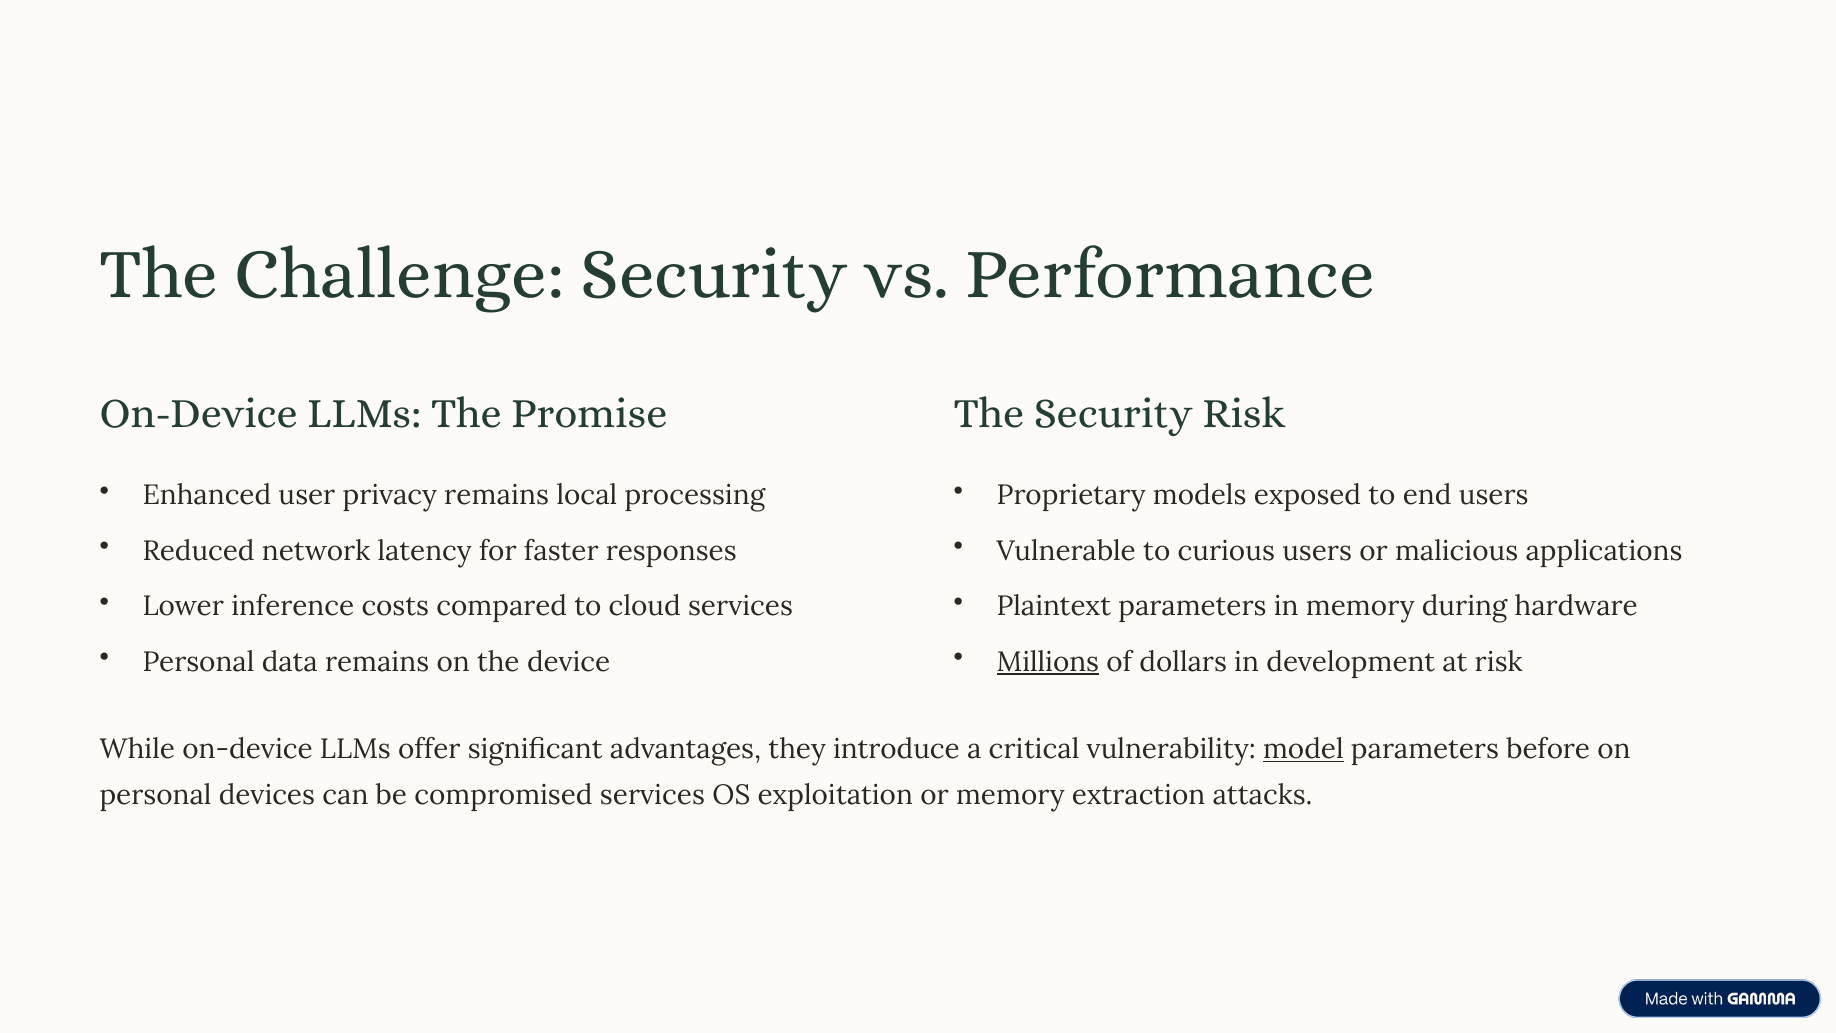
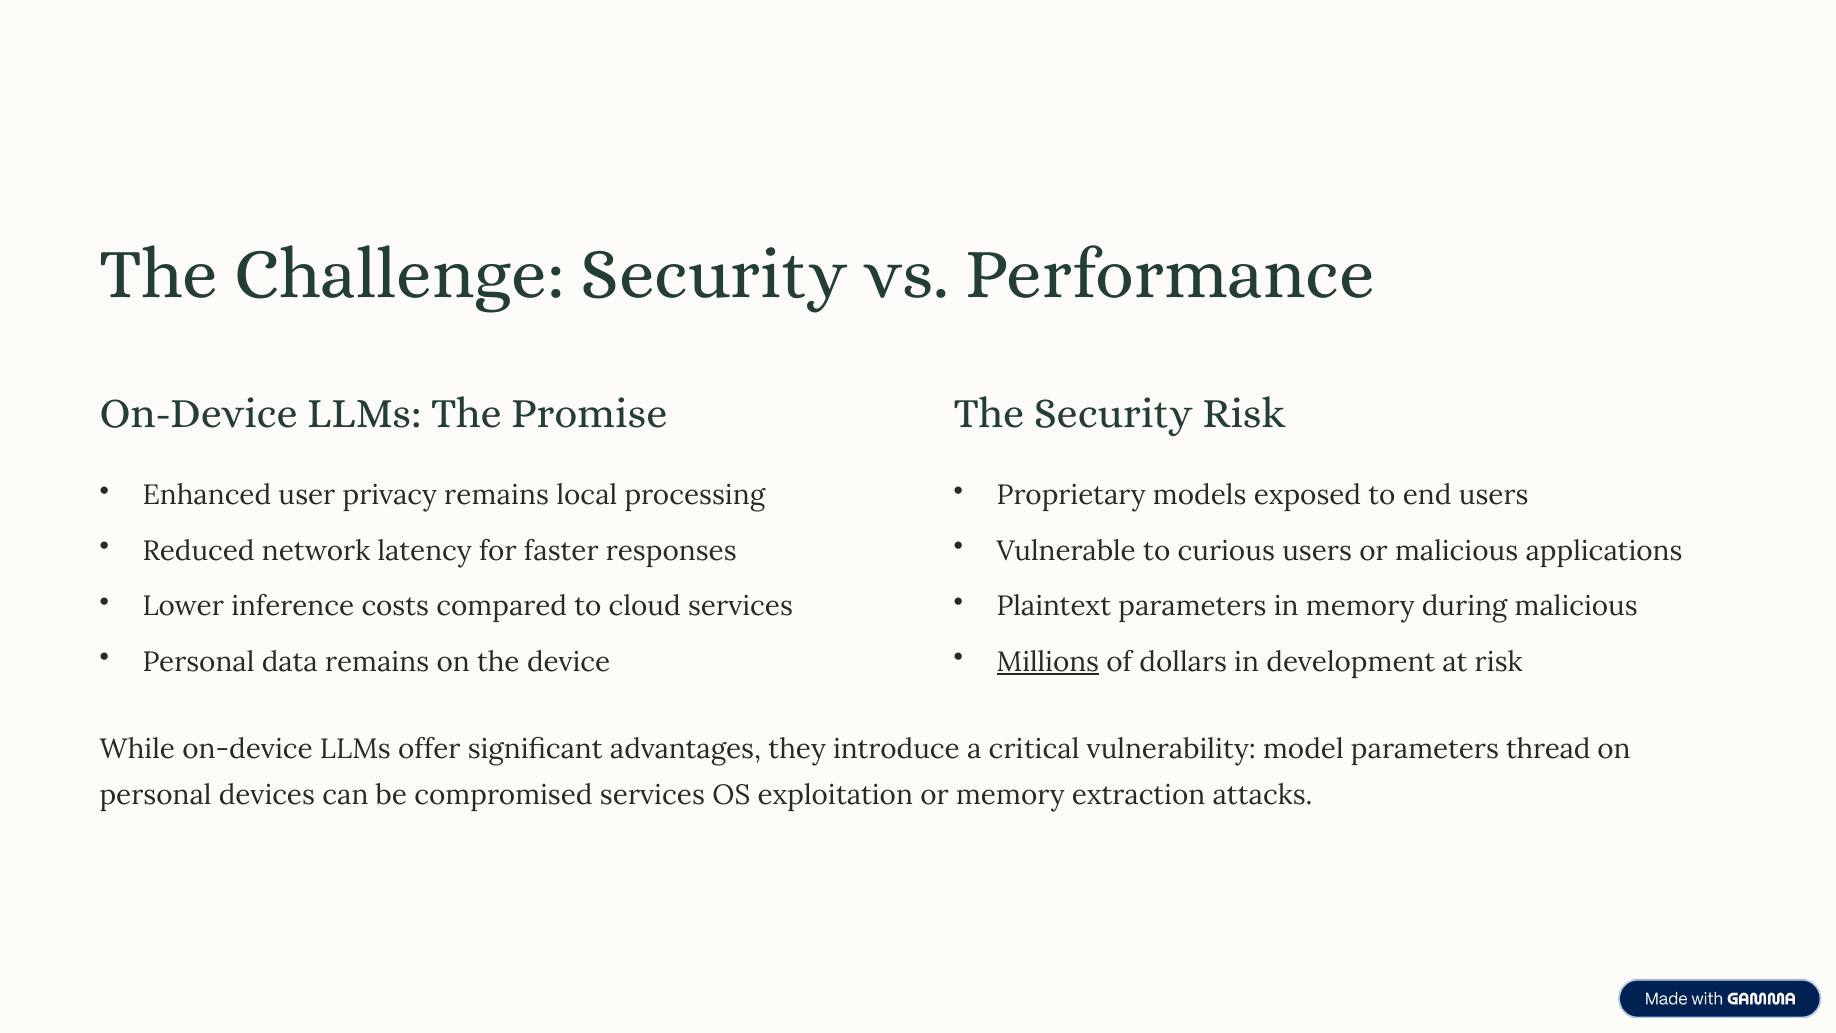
during hardware: hardware -> malicious (1576, 606)
model underline: present -> none (1303, 749)
before: before -> thread (1548, 749)
